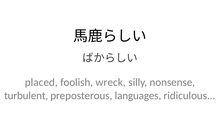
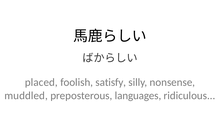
wreck: wreck -> satisfy (111, 82)
turbulent: turbulent -> muddled (26, 95)
